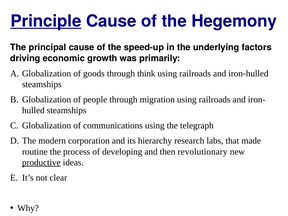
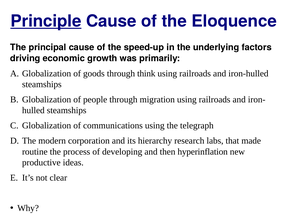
Hegemony: Hegemony -> Eloquence (234, 21)
revolutionary: revolutionary -> hyperinflation (203, 152)
productive underline: present -> none (41, 162)
